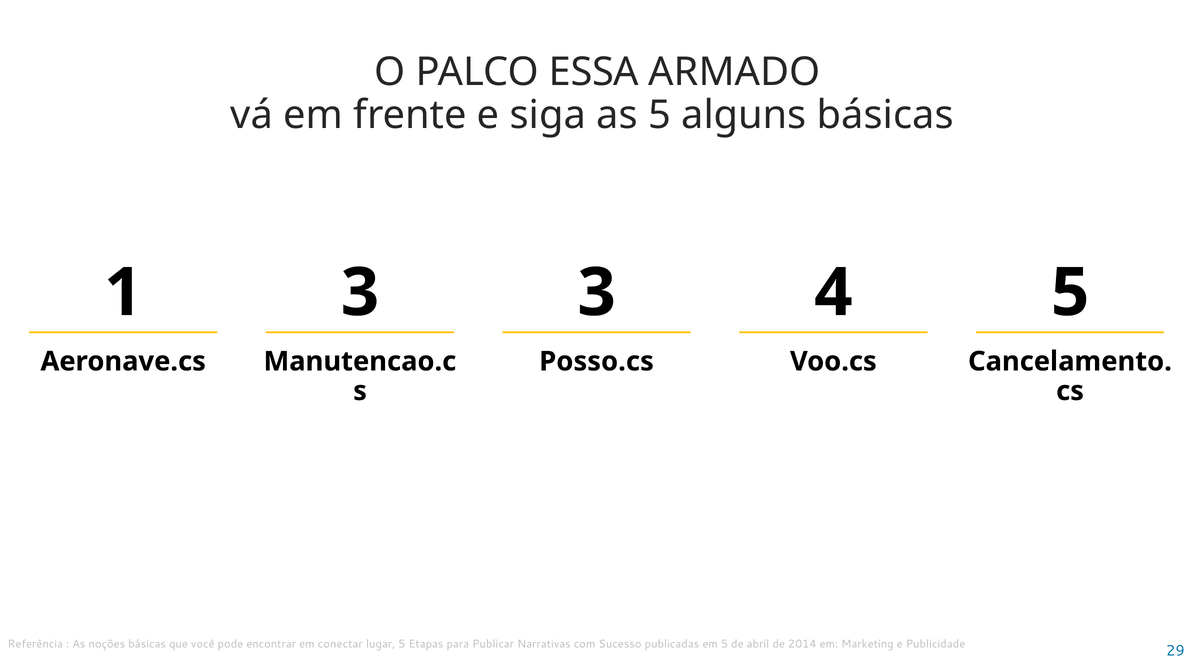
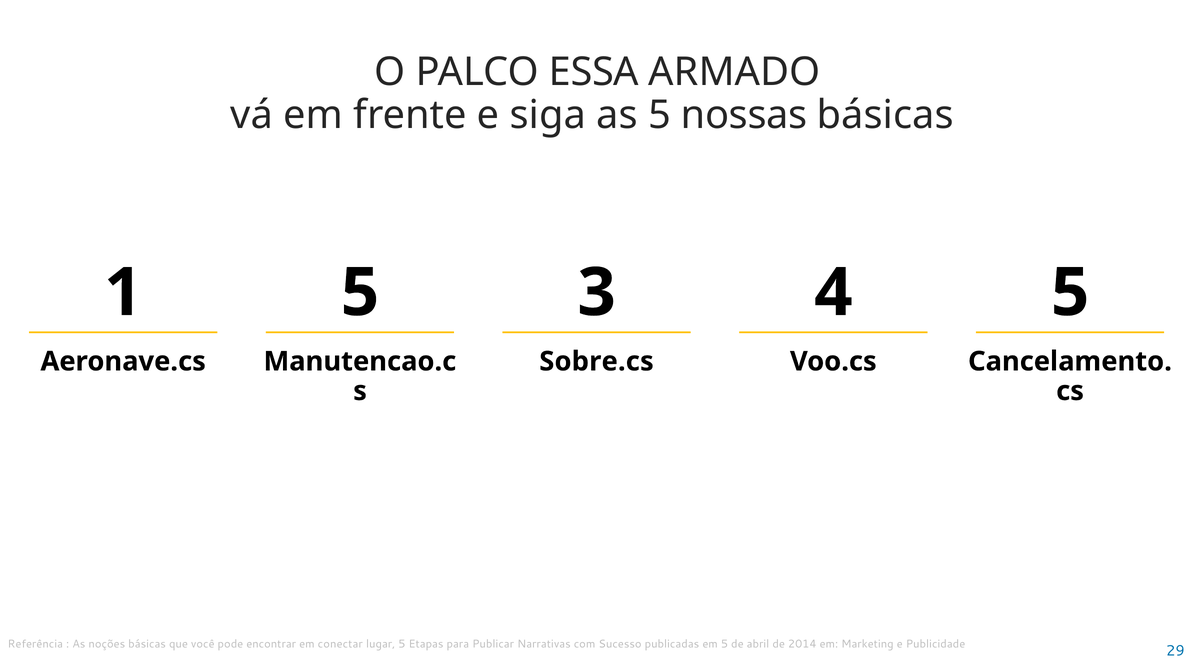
alguns: alguns -> nossas (744, 115)
1 3: 3 -> 5 (360, 293)
Posso.cs: Posso.cs -> Sobre.cs (596, 362)
